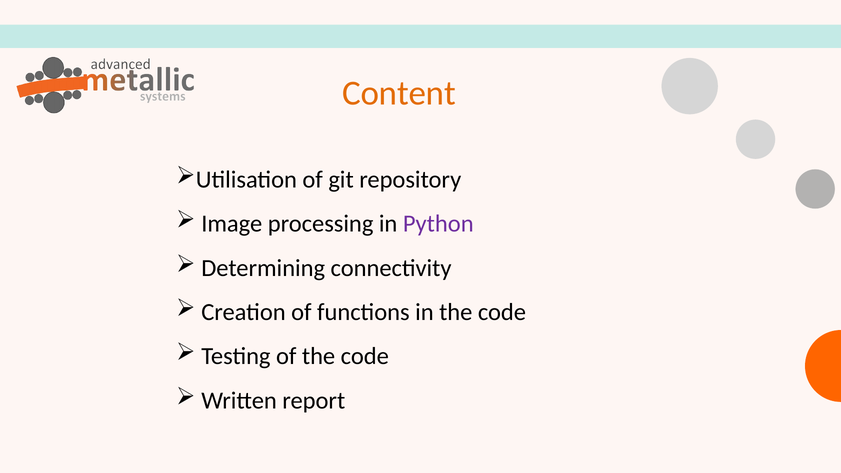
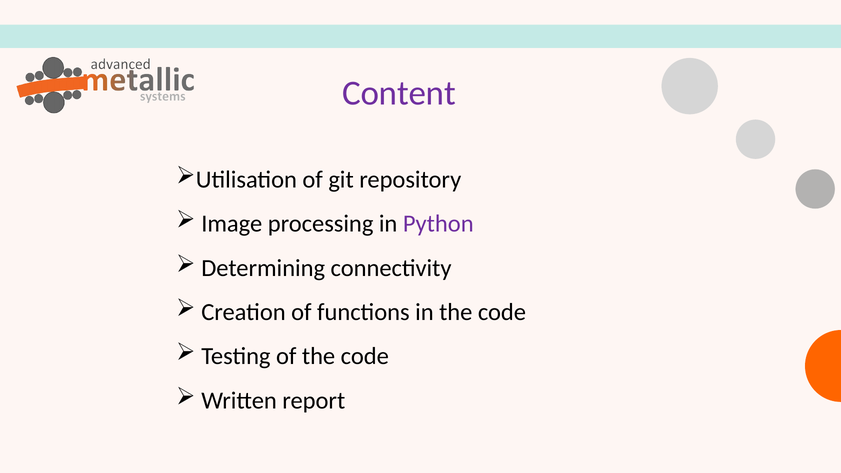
Content colour: orange -> purple (399, 93)
